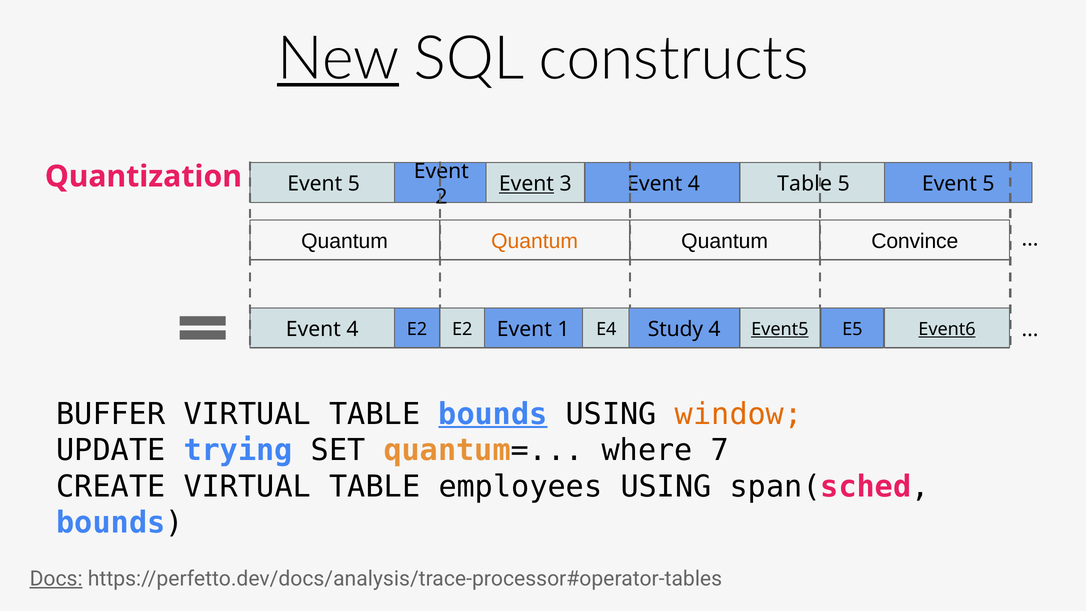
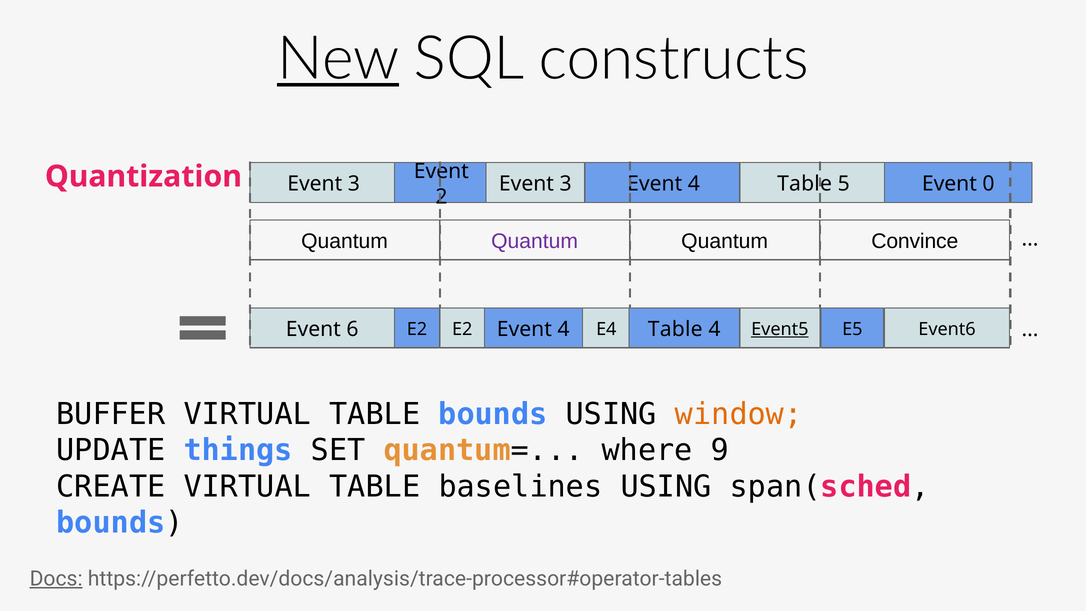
Quantization Event 5: 5 -> 3 (354, 184)
Event underline: present -> none (526, 184)
5 Event 5: 5 -> 0 (989, 184)
Quantum colour: orange -> purple (535, 241)
4: 4 -> 6 (352, 329)
E2 Event 1: 1 -> 4 (564, 329)
E2 Study: Study -> Table (675, 329)
Event6 underline: present -> none (947, 329)
bounds underline: present -> none (493, 414)
trying: trying -> things (238, 450)
7: 7 -> 9 (720, 450)
employees: employees -> baselines (520, 486)
